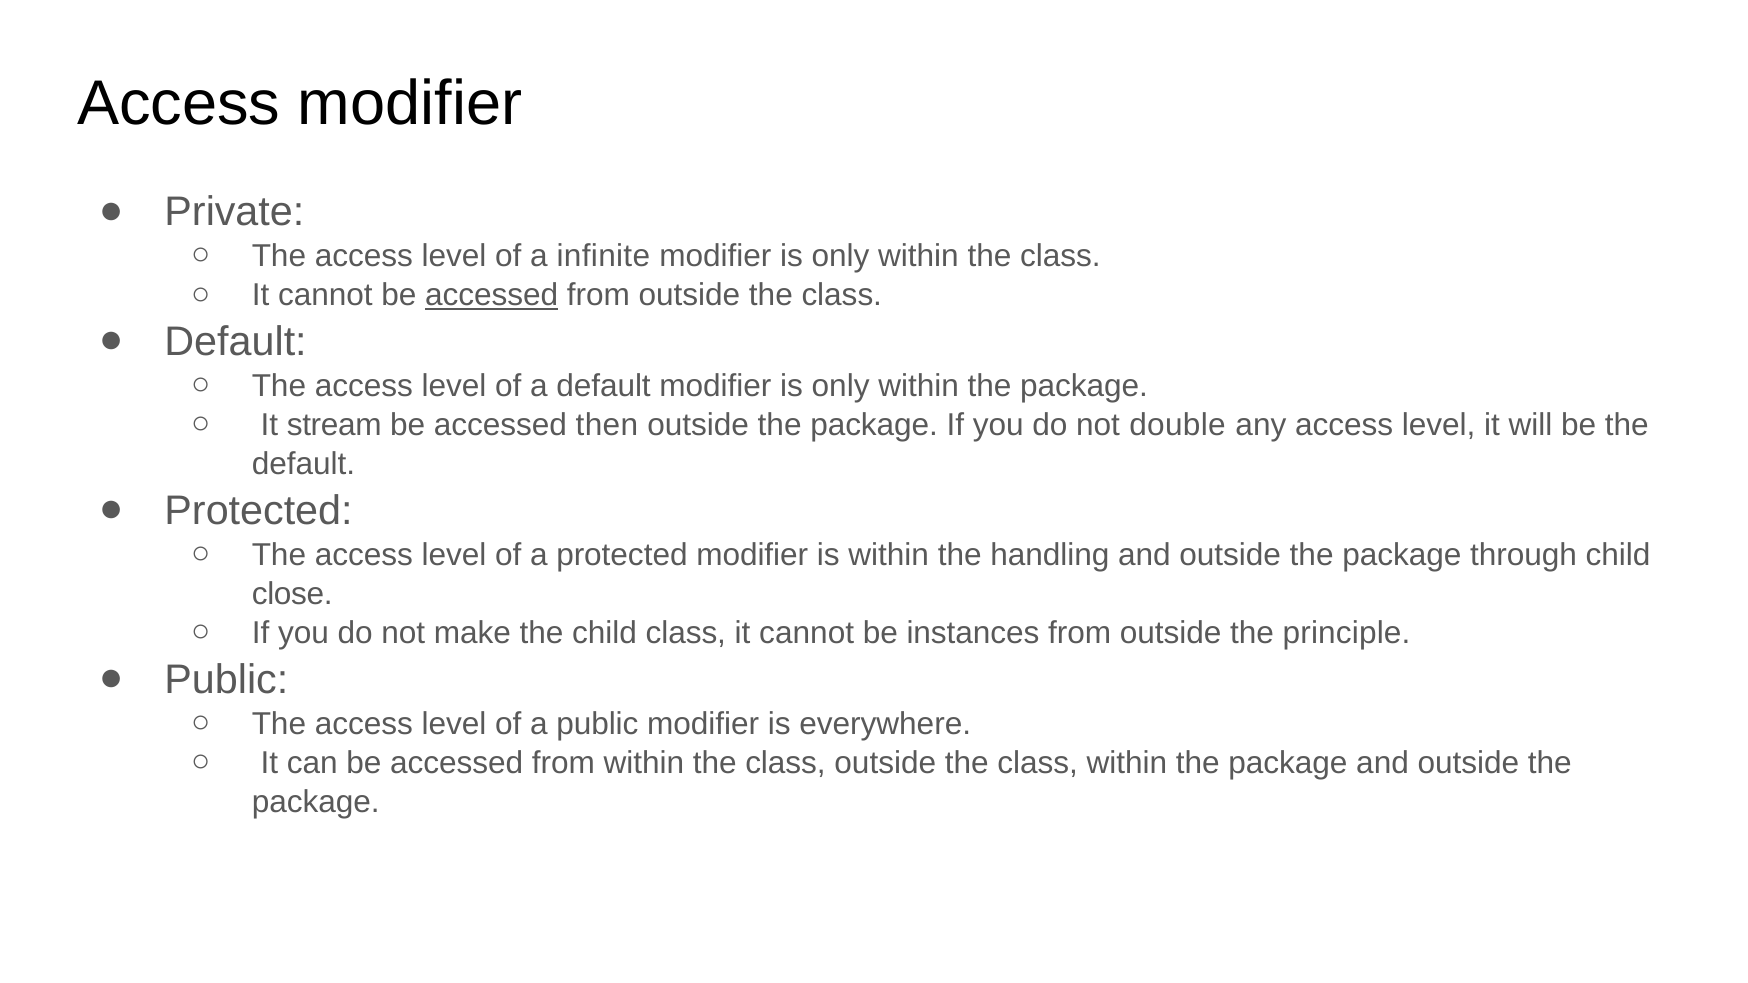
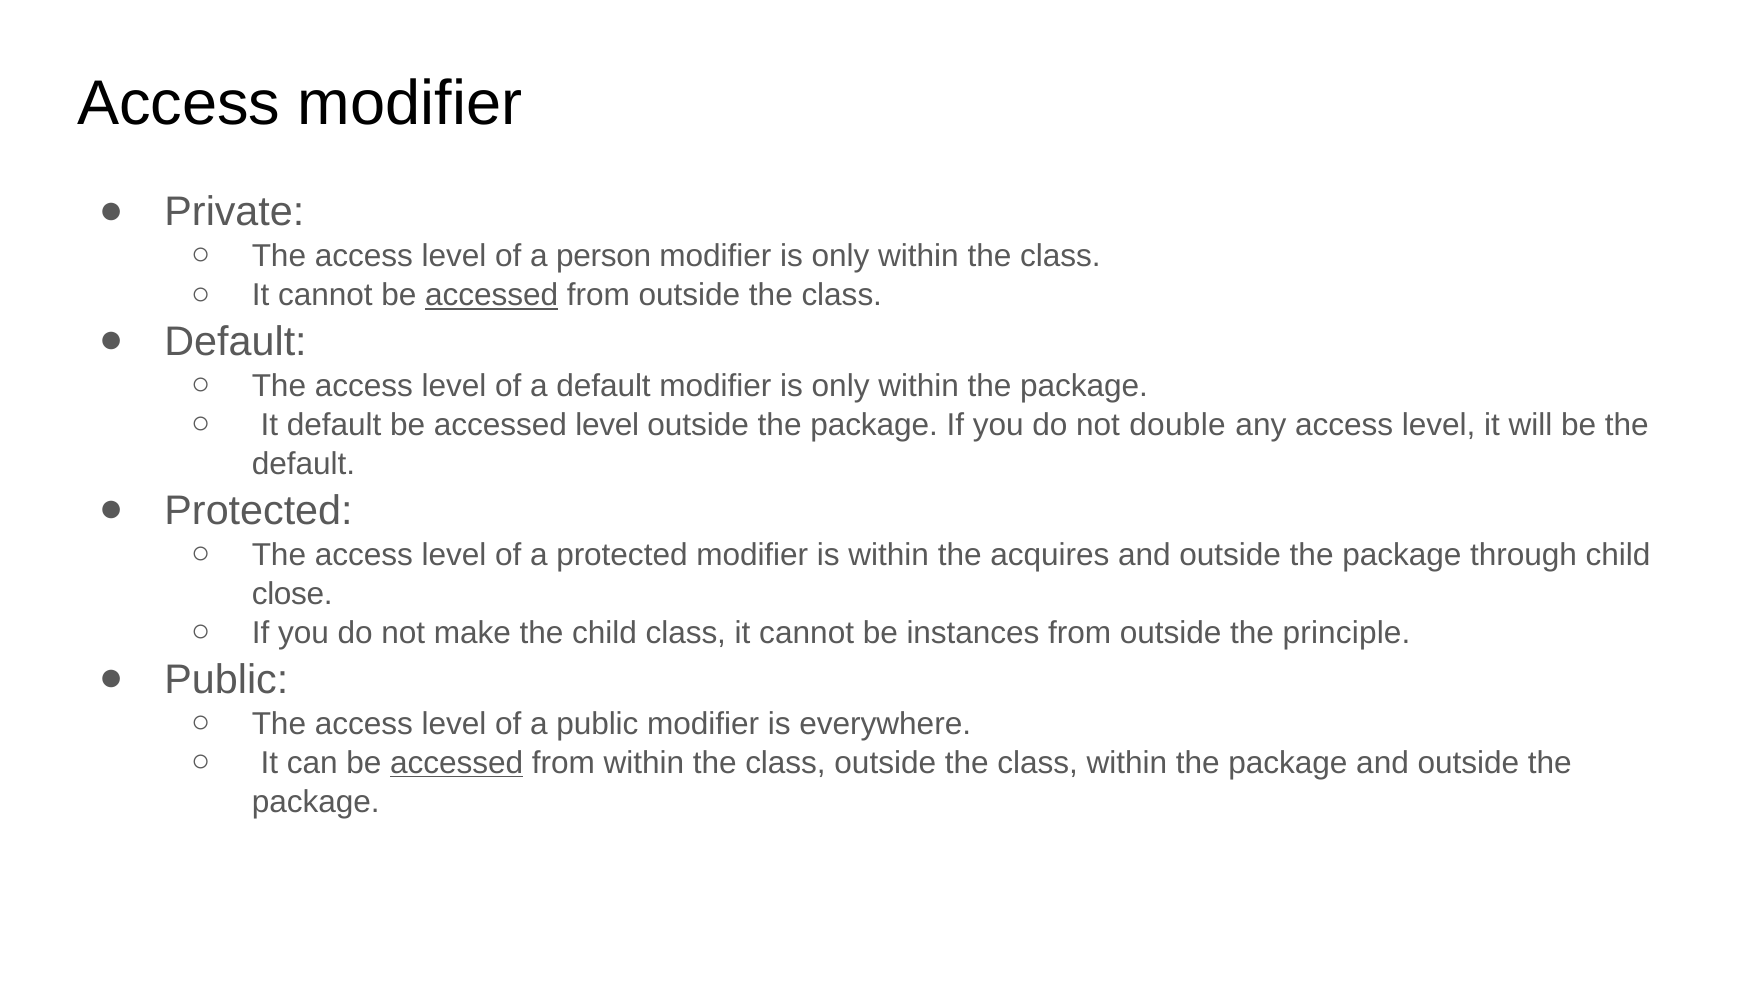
infinite: infinite -> person (604, 256)
It stream: stream -> default (334, 425)
accessed then: then -> level (607, 425)
handling: handling -> acquires (1050, 555)
accessed underline: none -> present (457, 763)
